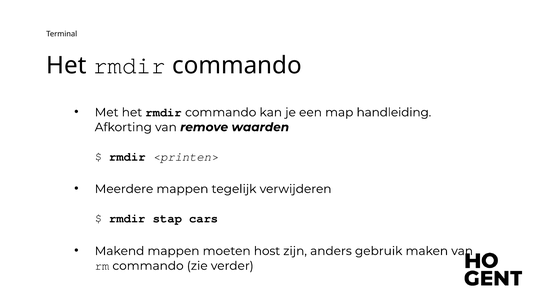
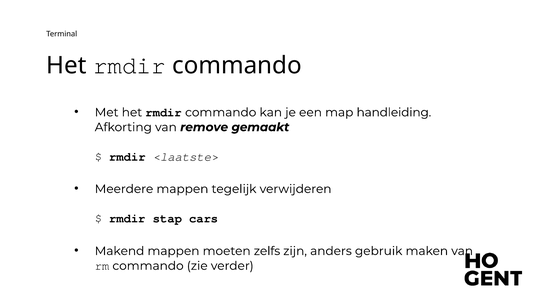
waarden: waarden -> gemaakt (260, 127)
<printen>: <printen> -> <laatste> (186, 157)
host: host -> zelfs (267, 251)
